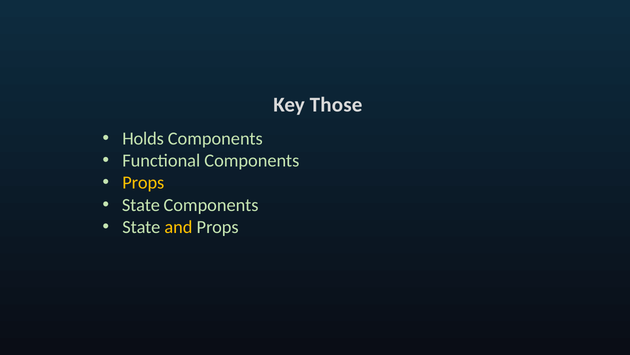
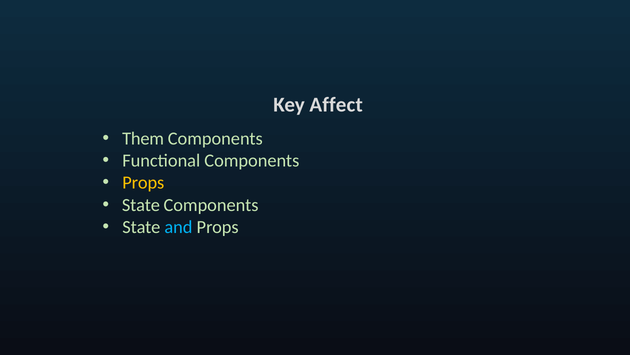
Those: Those -> Affect (336, 104)
Holds: Holds -> Them (143, 138)
and colour: yellow -> light blue (178, 227)
